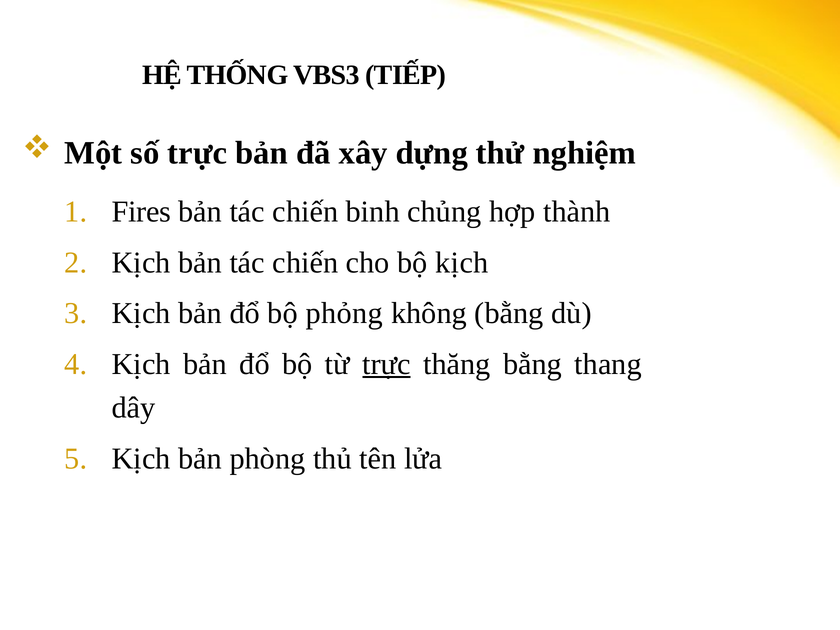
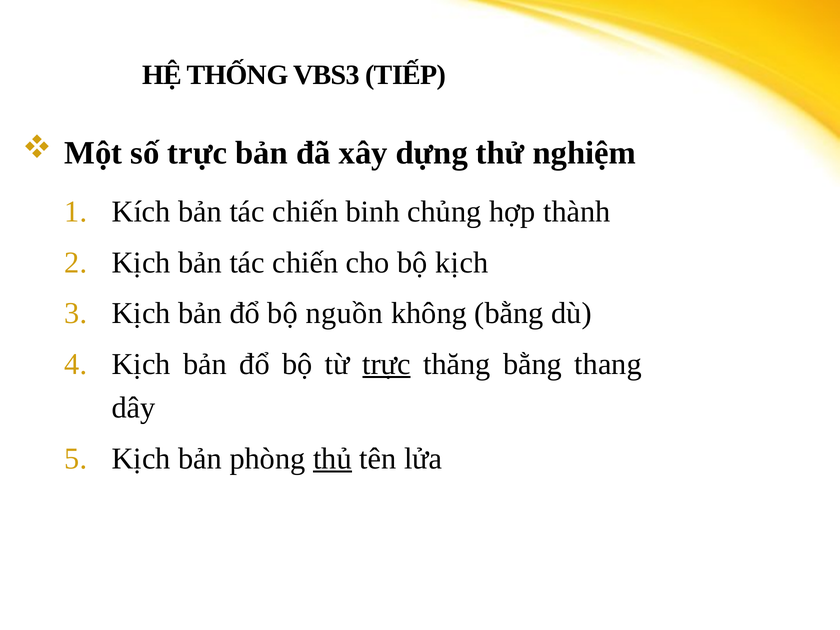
Fires: Fires -> Kích (141, 212)
phỏng: phỏng -> nguồn (344, 313)
thủ underline: none -> present (332, 459)
